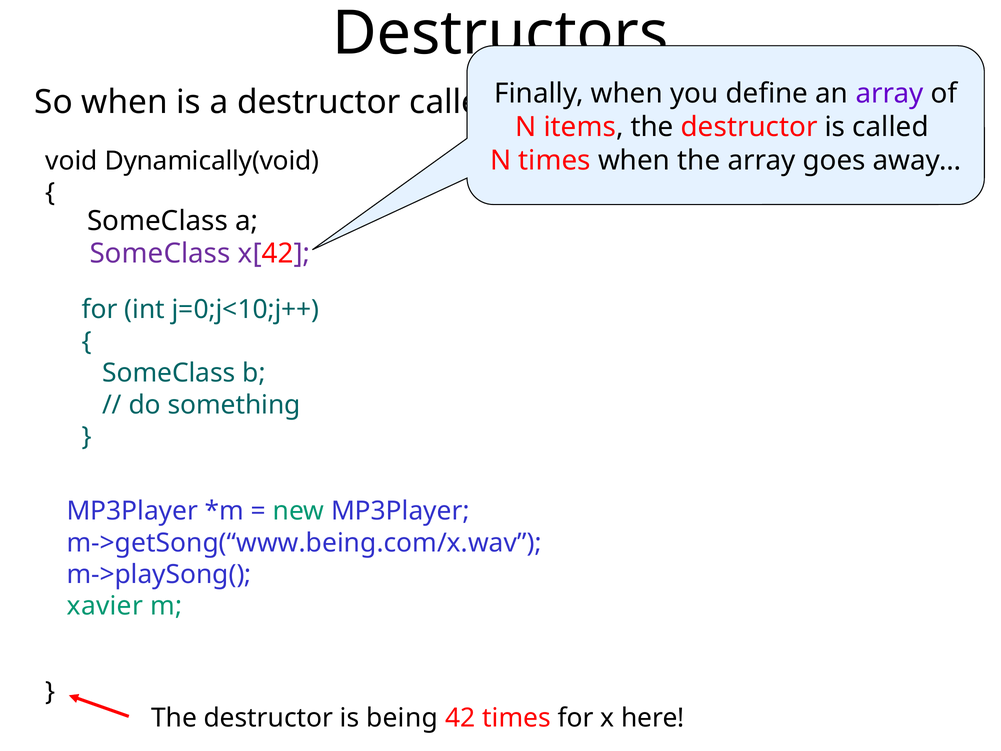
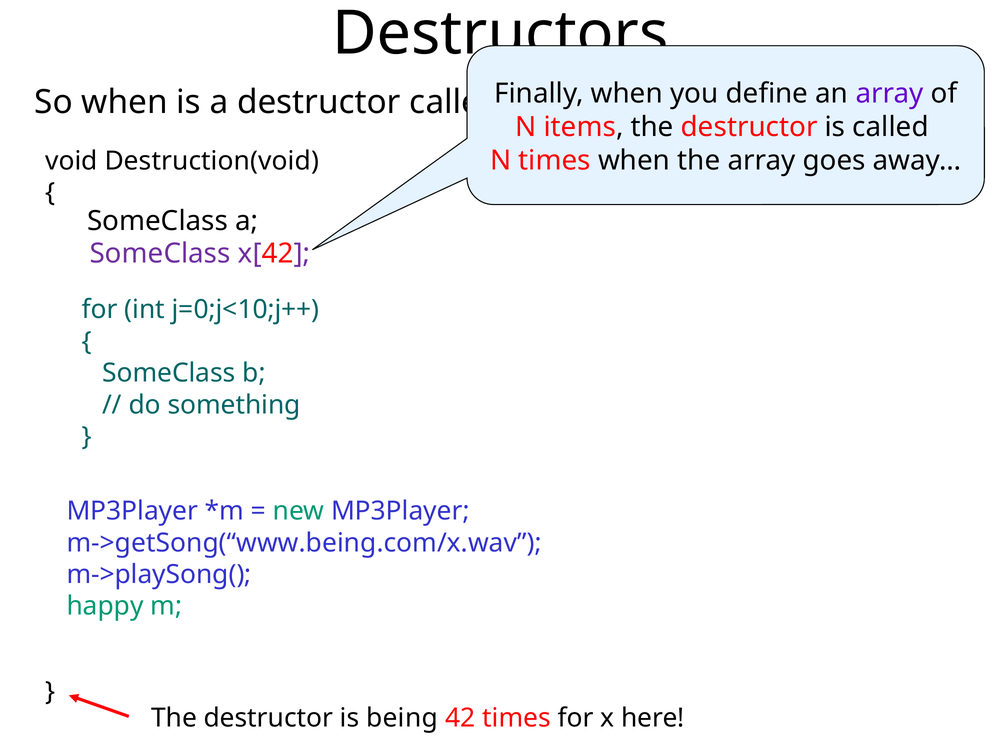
Dynamically(void: Dynamically(void -> Destruction(void (212, 161)
xavier: xavier -> happy (105, 606)
